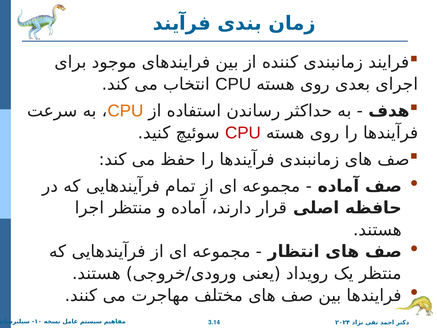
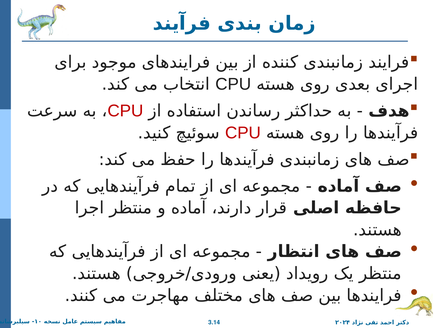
CPU colour: orange -> red (125, 111)
